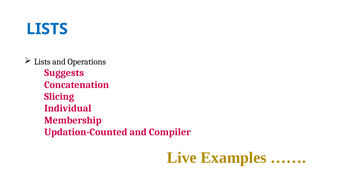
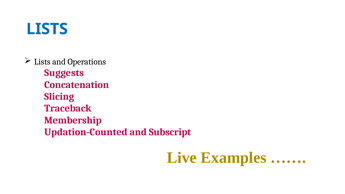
Individual: Individual -> Traceback (68, 108)
Compiler: Compiler -> Subscript (170, 132)
